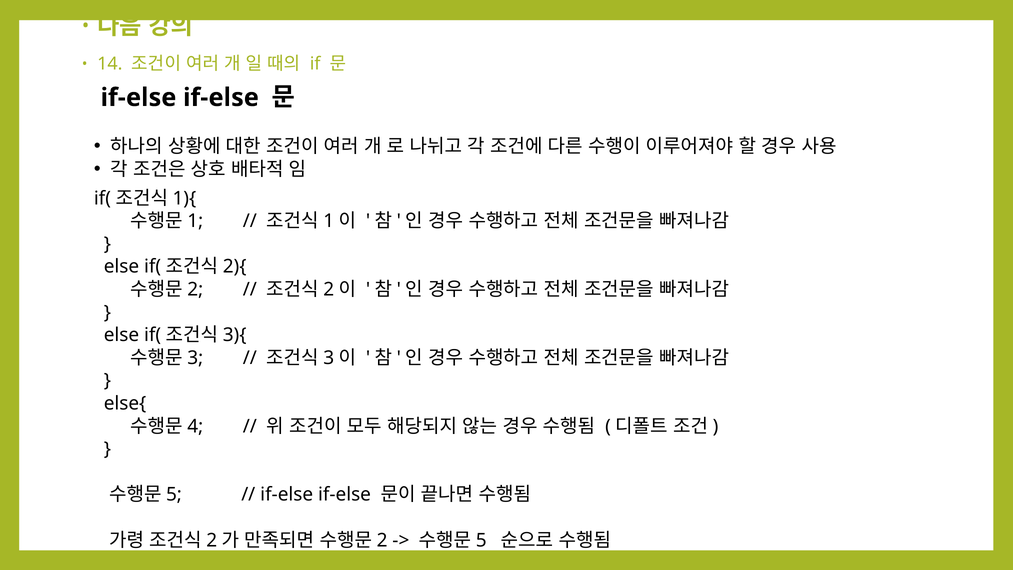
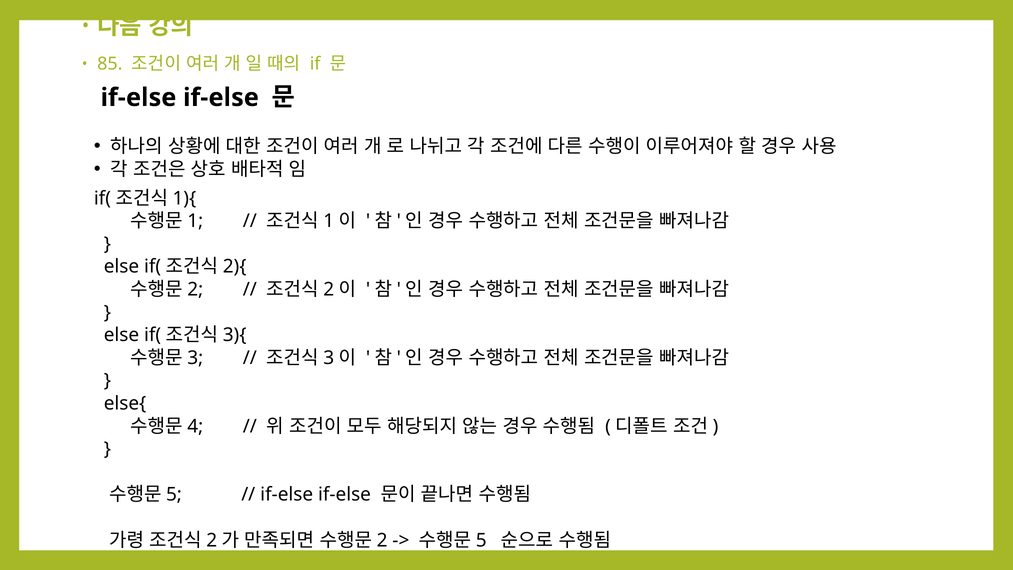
14: 14 -> 85 (110, 64)
